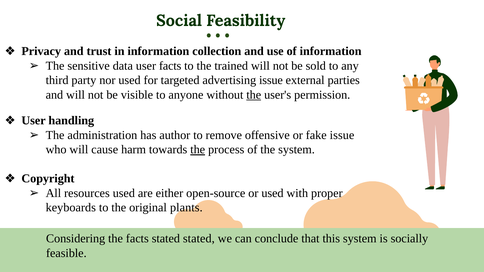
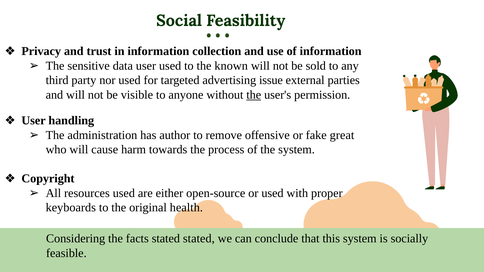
user facts: facts -> used (170, 66)
trained: trained -> known (231, 66)
fake issue: issue -> great (342, 135)
the underline: present -> none (198, 150)
plants: plants -> health (186, 208)
